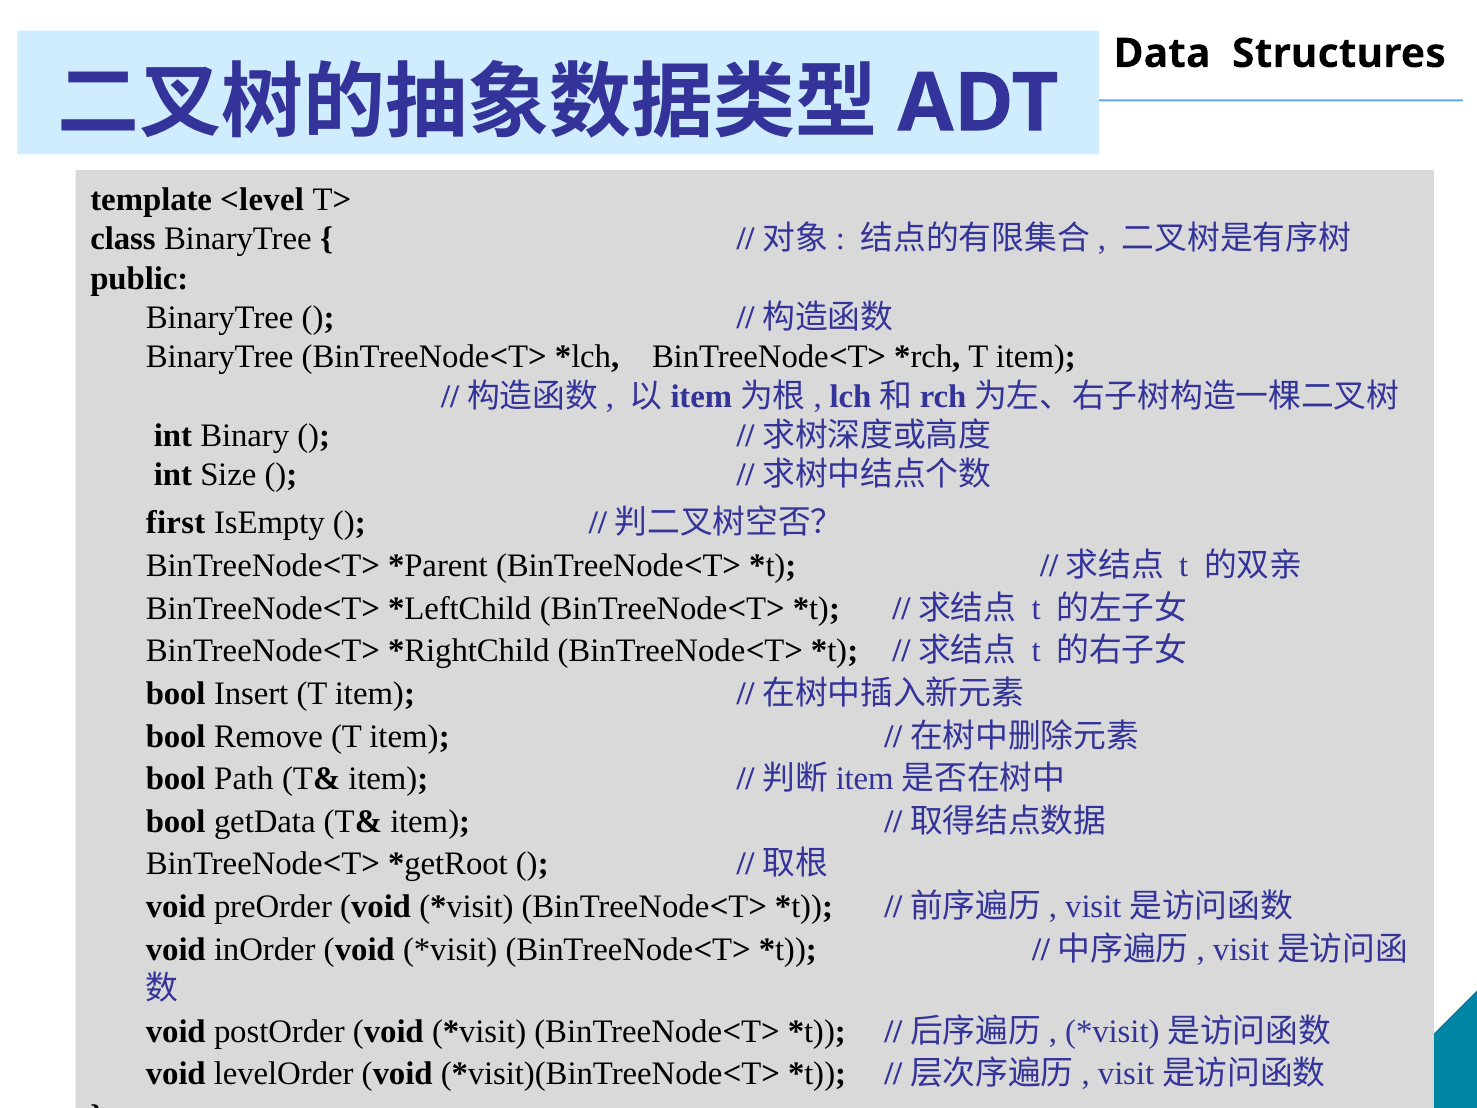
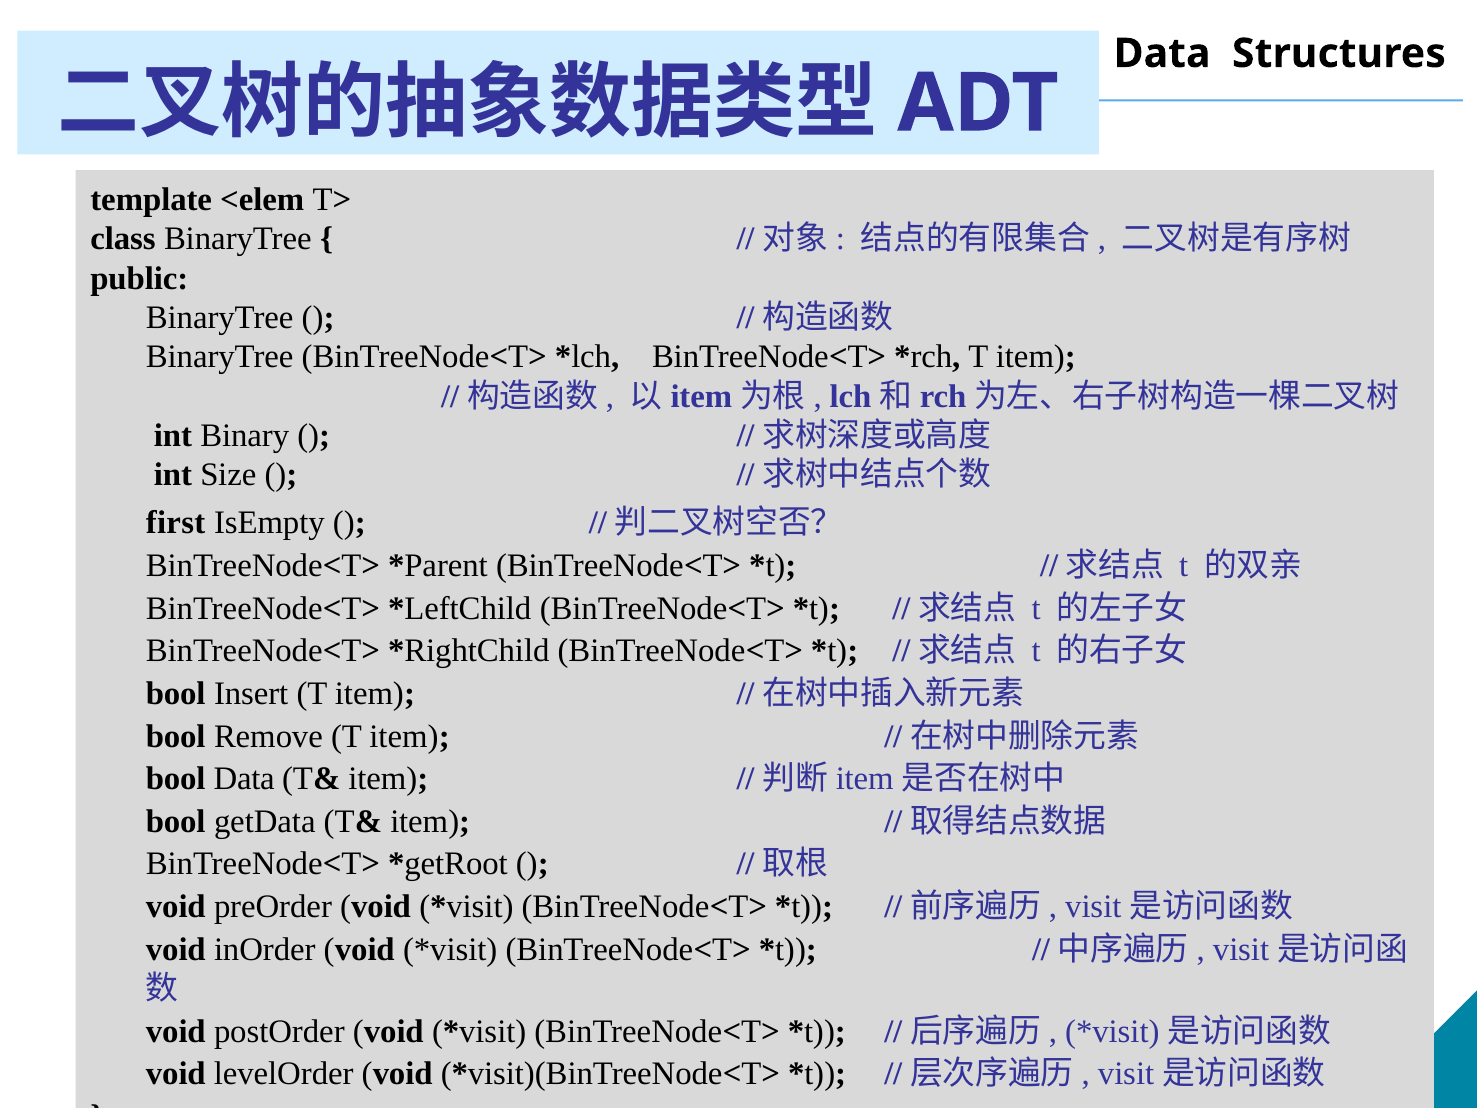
<level: <level -> <elem (262, 199)
bool Path: Path -> Data (244, 779)
